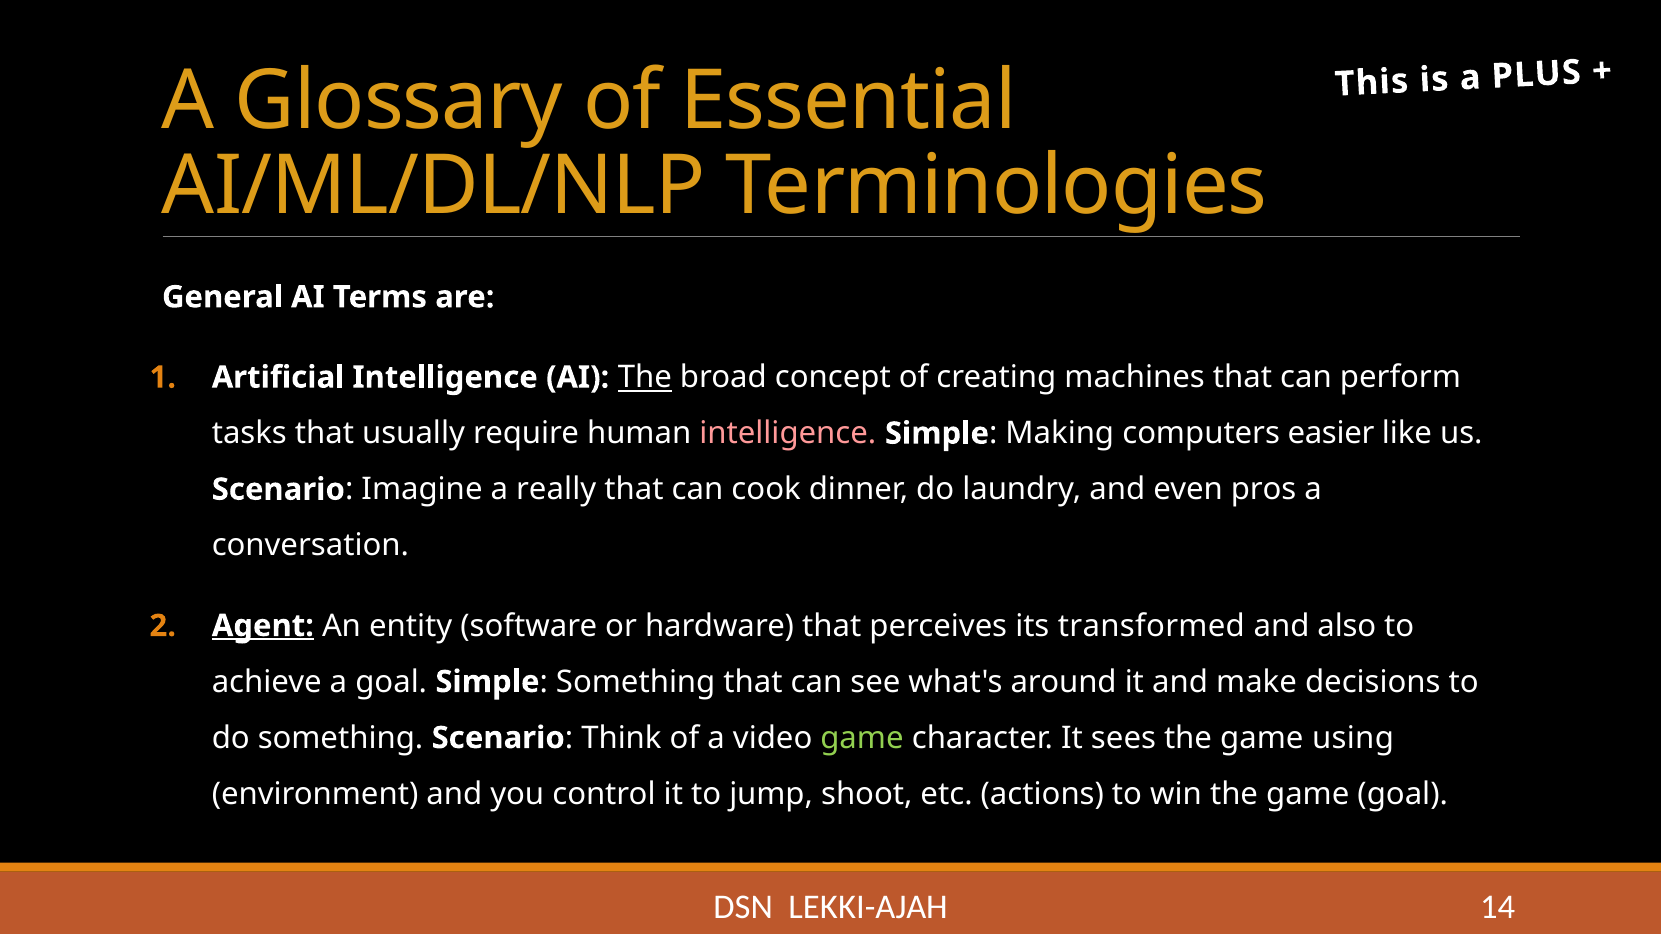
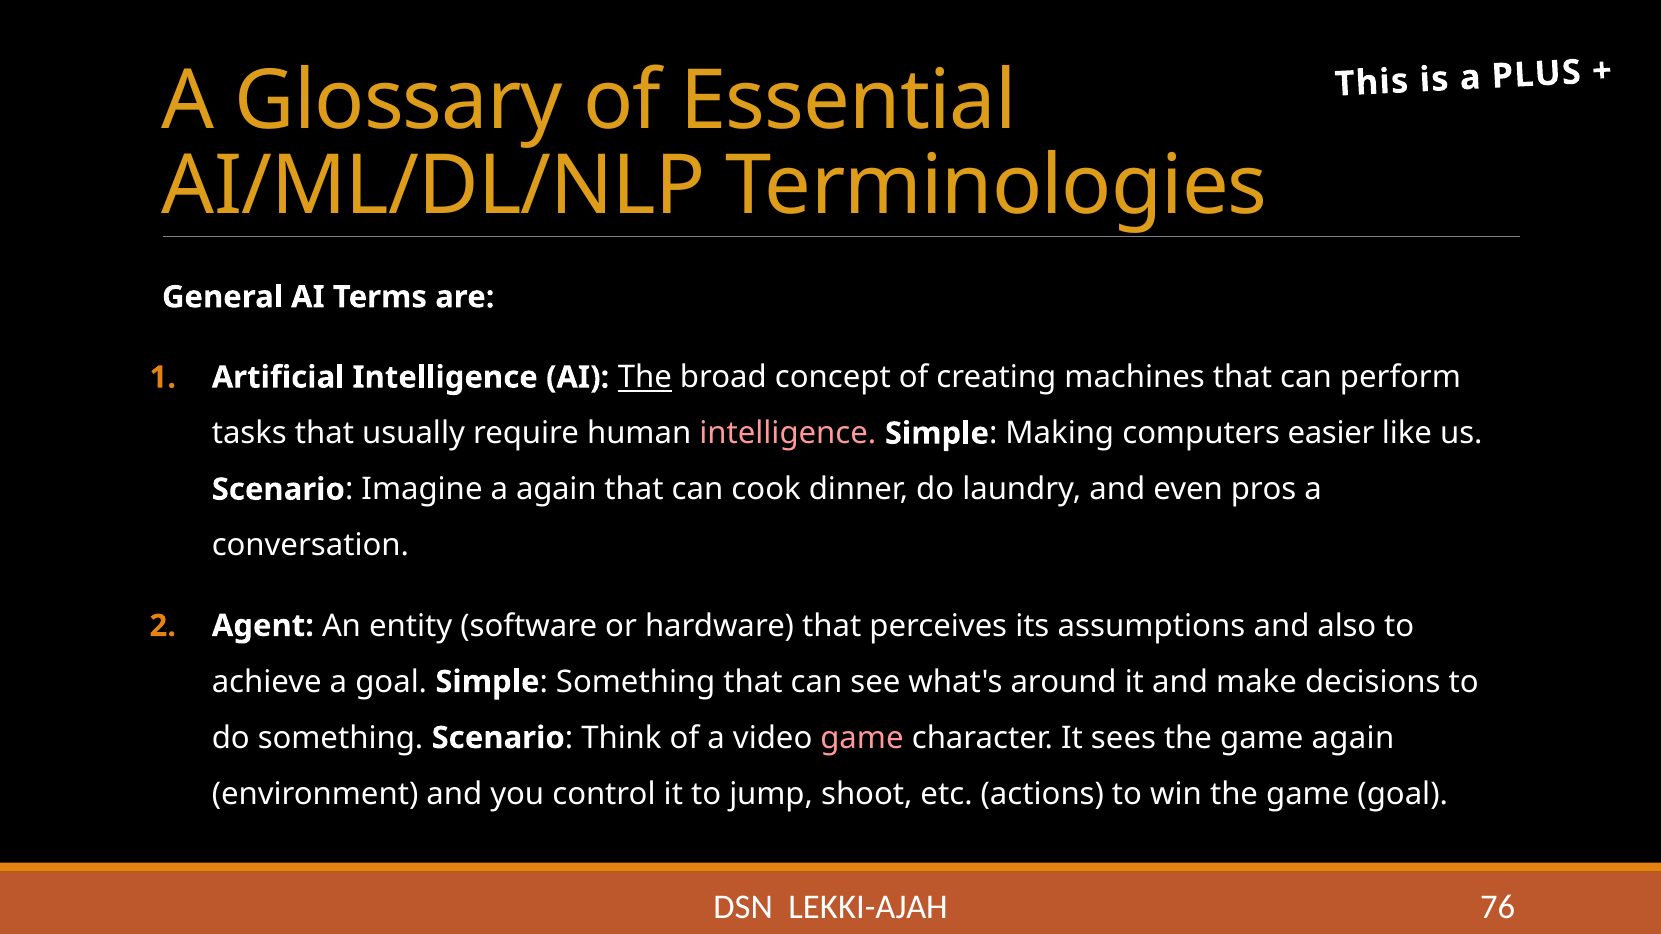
a really: really -> again (556, 490)
Agent underline: present -> none (263, 626)
transformed: transformed -> assumptions (1151, 626)
game colour: light green -> pink (862, 738)
game using: using -> again (1353, 738)
14: 14 -> 76 (1498, 907)
